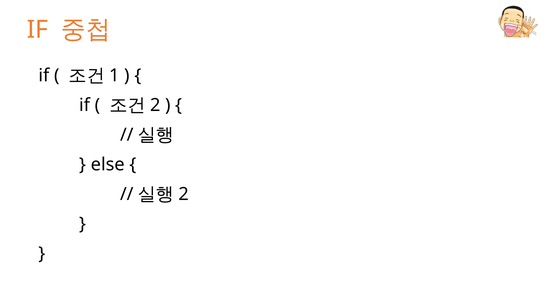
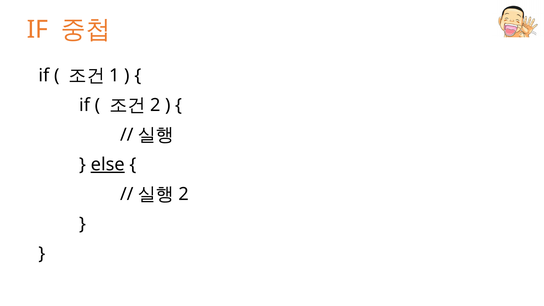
else underline: none -> present (108, 165)
